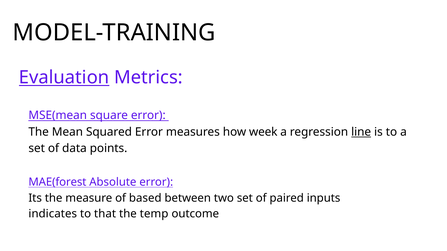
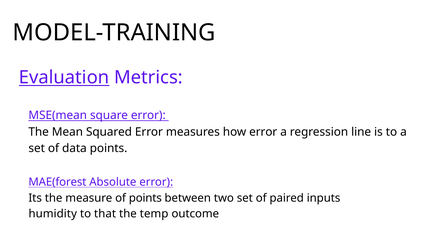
how week: week -> error (263, 132)
line underline: present -> none (361, 132)
of based: based -> points (145, 198)
indicates: indicates -> humidity (53, 214)
